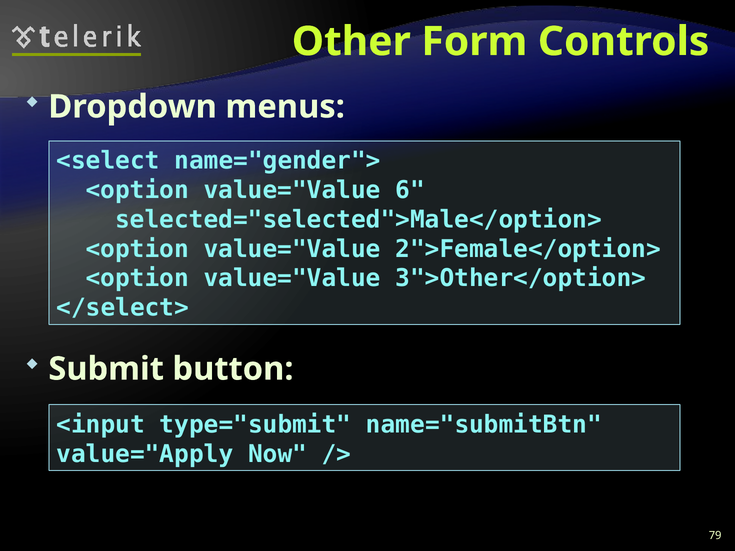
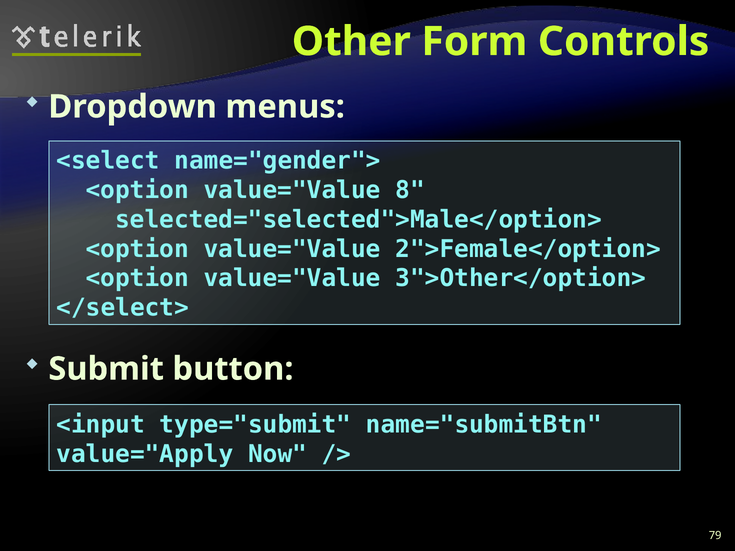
6: 6 -> 8 (410, 190)
